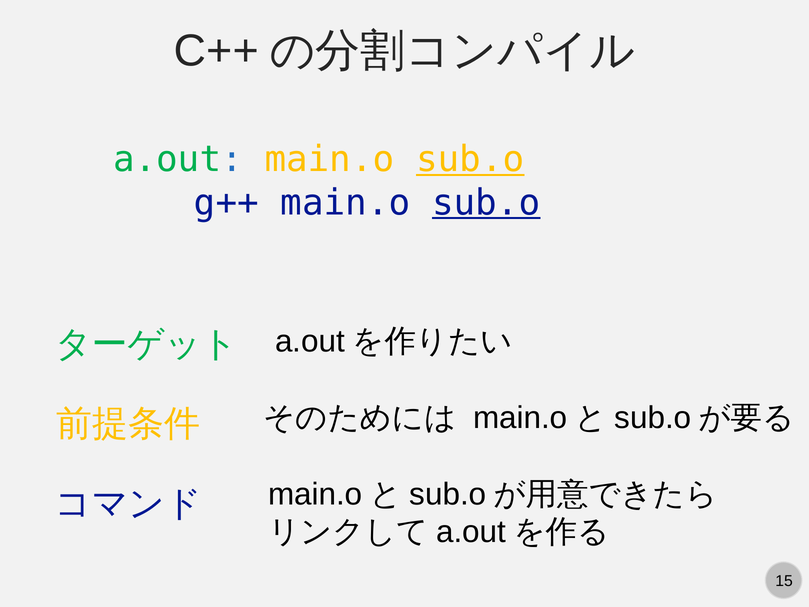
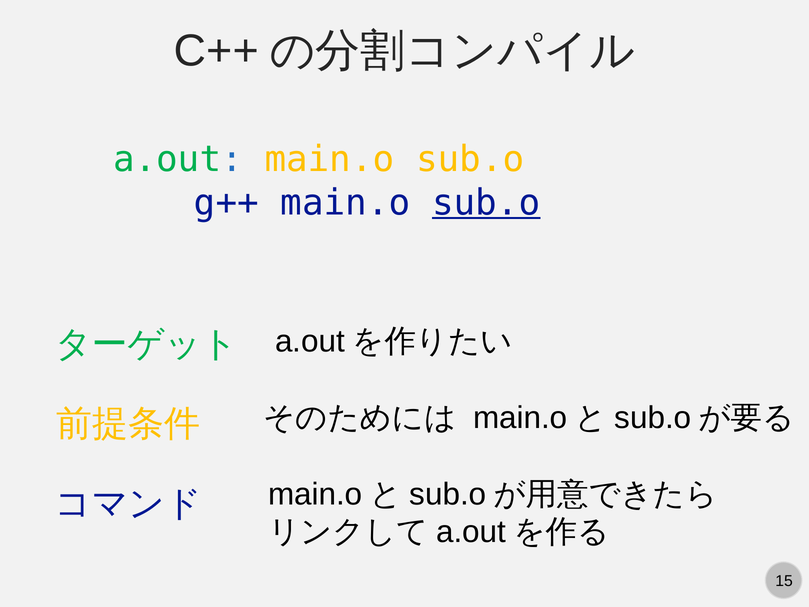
sub.o underline: present -> none (470, 159)
